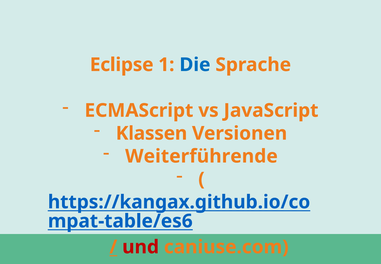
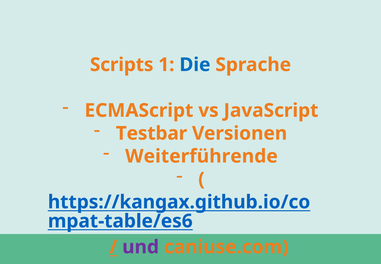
Eclipse: Eclipse -> Scripts (122, 65)
Klassen: Klassen -> Testbar (151, 133)
und colour: red -> purple (141, 247)
